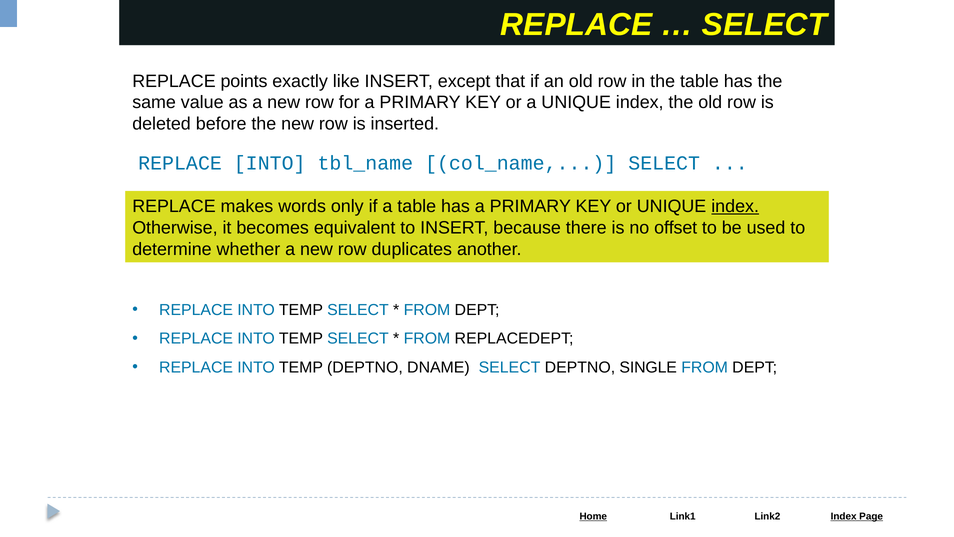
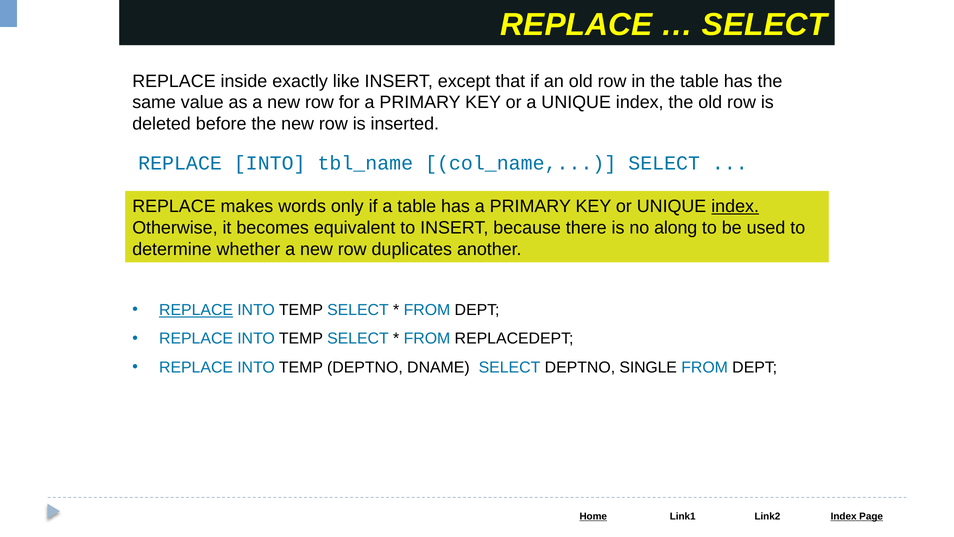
points: points -> inside (244, 81)
offset: offset -> along (676, 228)
REPLACE underline: none -> present (196, 310)
